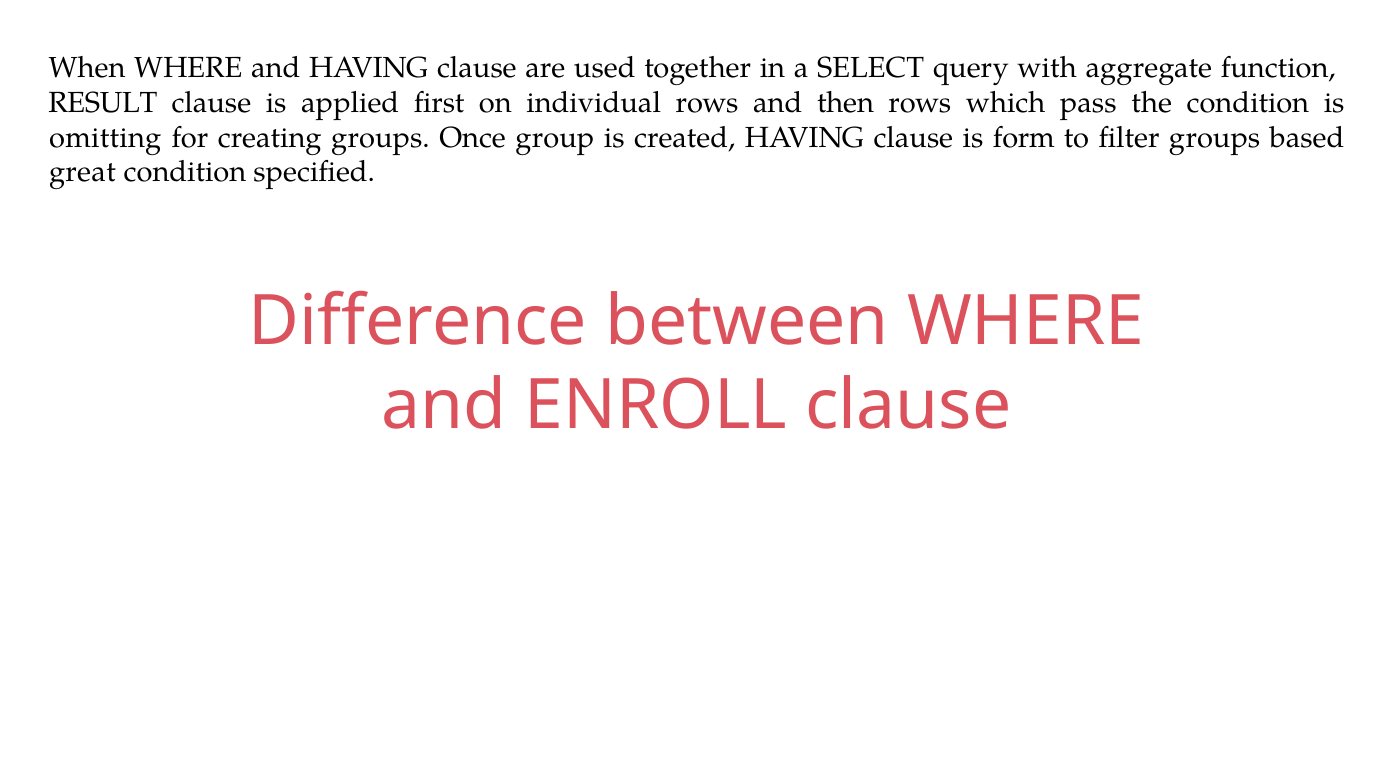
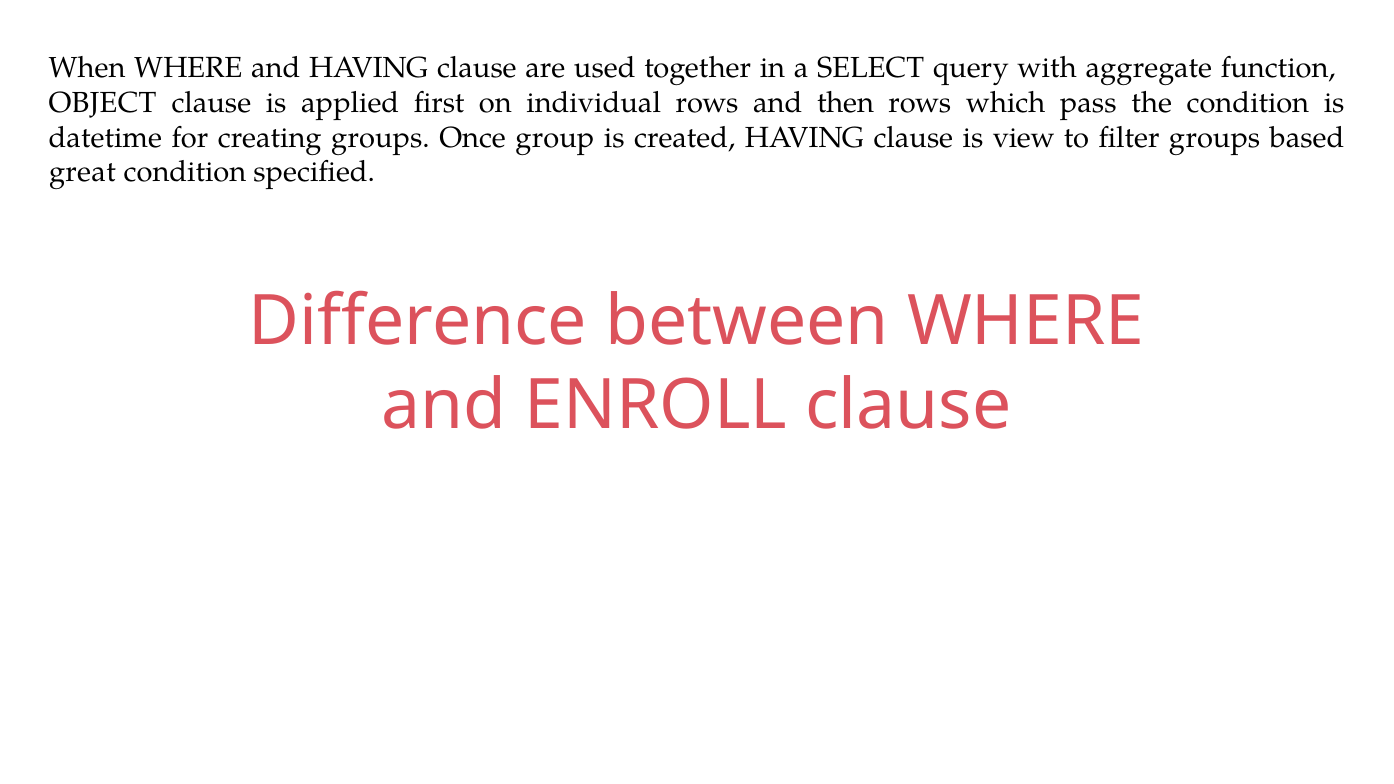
RESULT: RESULT -> OBJECT (103, 103)
omitting: omitting -> datetime (105, 137)
form: form -> view (1024, 137)
